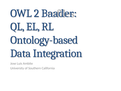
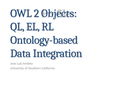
Baader: Baader -> Objects (59, 13)
